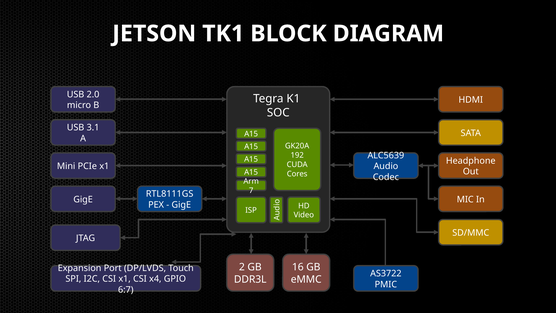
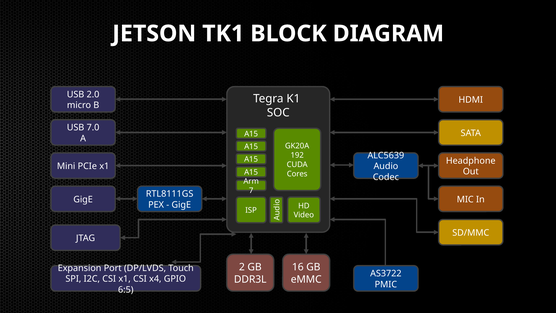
3.1: 3.1 -> 7.0 (93, 128)
6:7: 6:7 -> 6:5 (126, 290)
